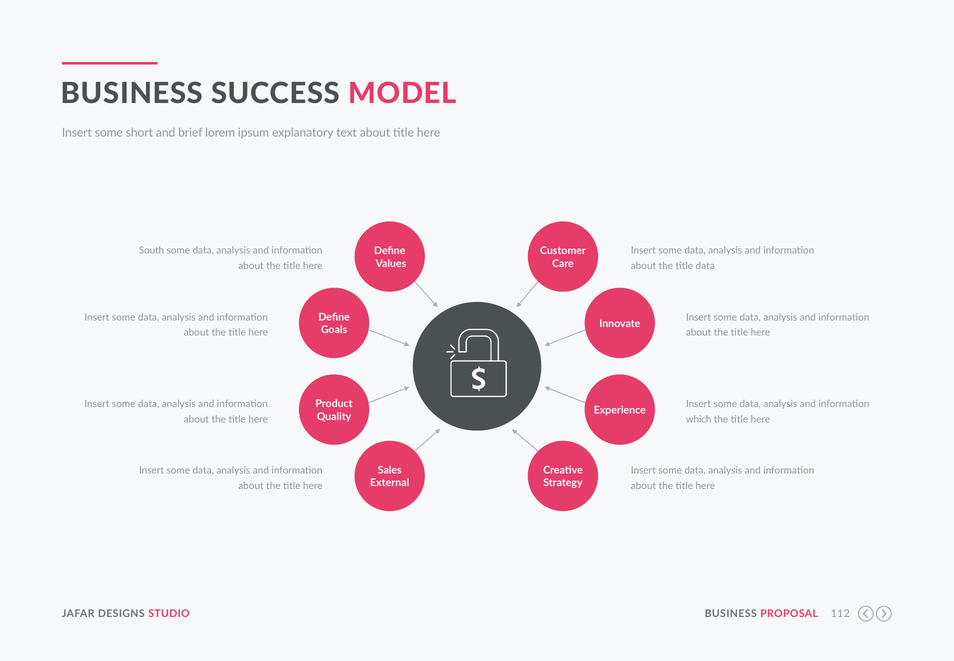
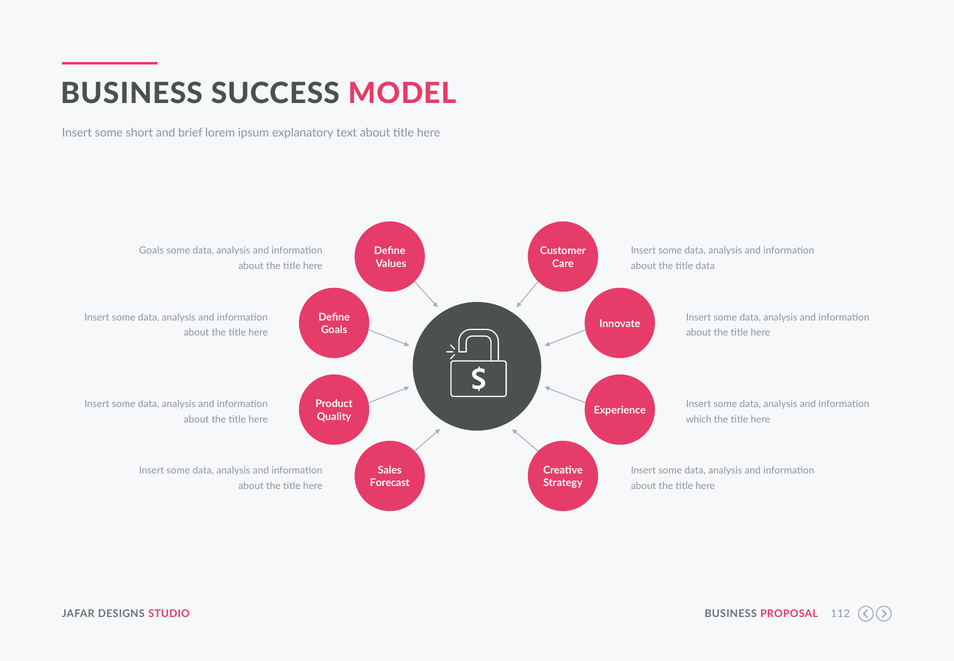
South: South -> Goals (151, 251)
External: External -> Forecast (390, 482)
